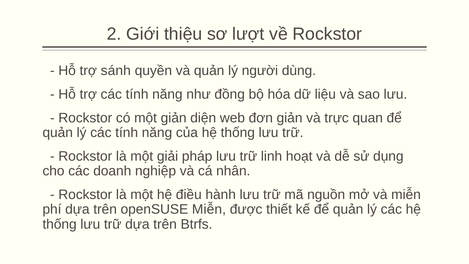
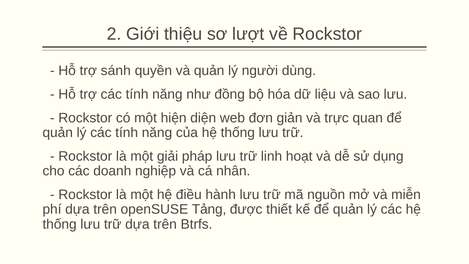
một giản: giản -> hiện (174, 118)
openSUSE Miễn: Miễn -> Tảng (209, 209)
